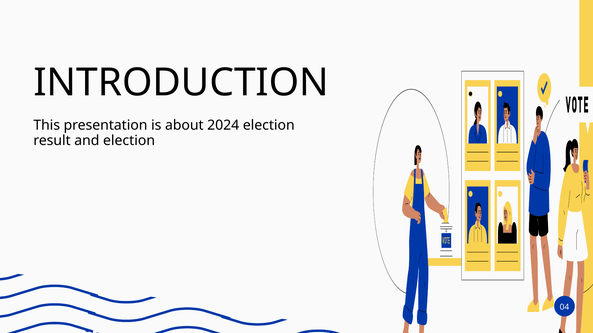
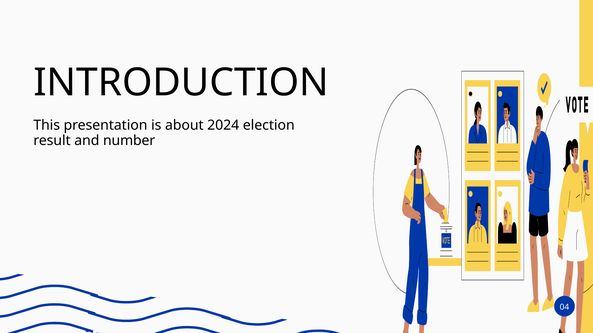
and election: election -> number (129, 141)
